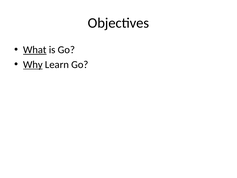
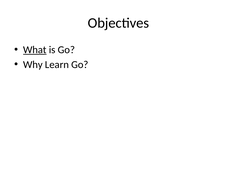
Why underline: present -> none (33, 64)
